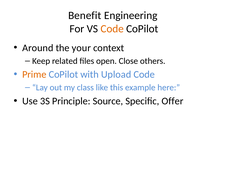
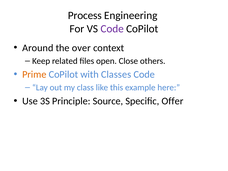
Benefit: Benefit -> Process (85, 15)
Code colour: orange -> purple (112, 29)
your: your -> over (81, 48)
Upload: Upload -> Classes (116, 74)
